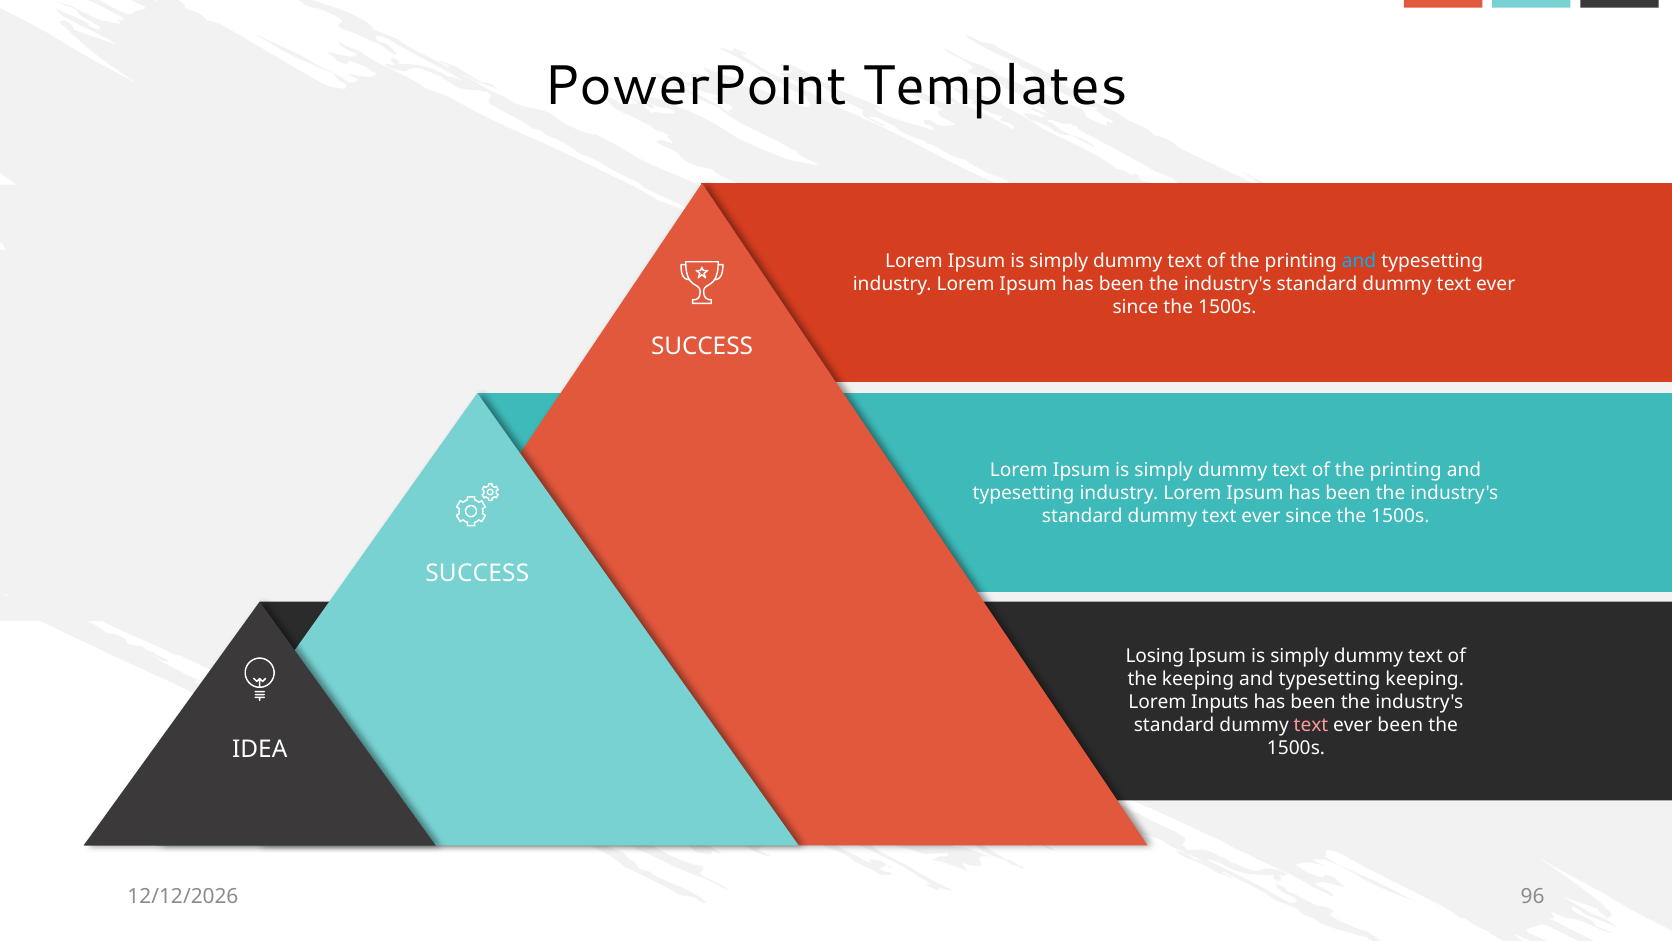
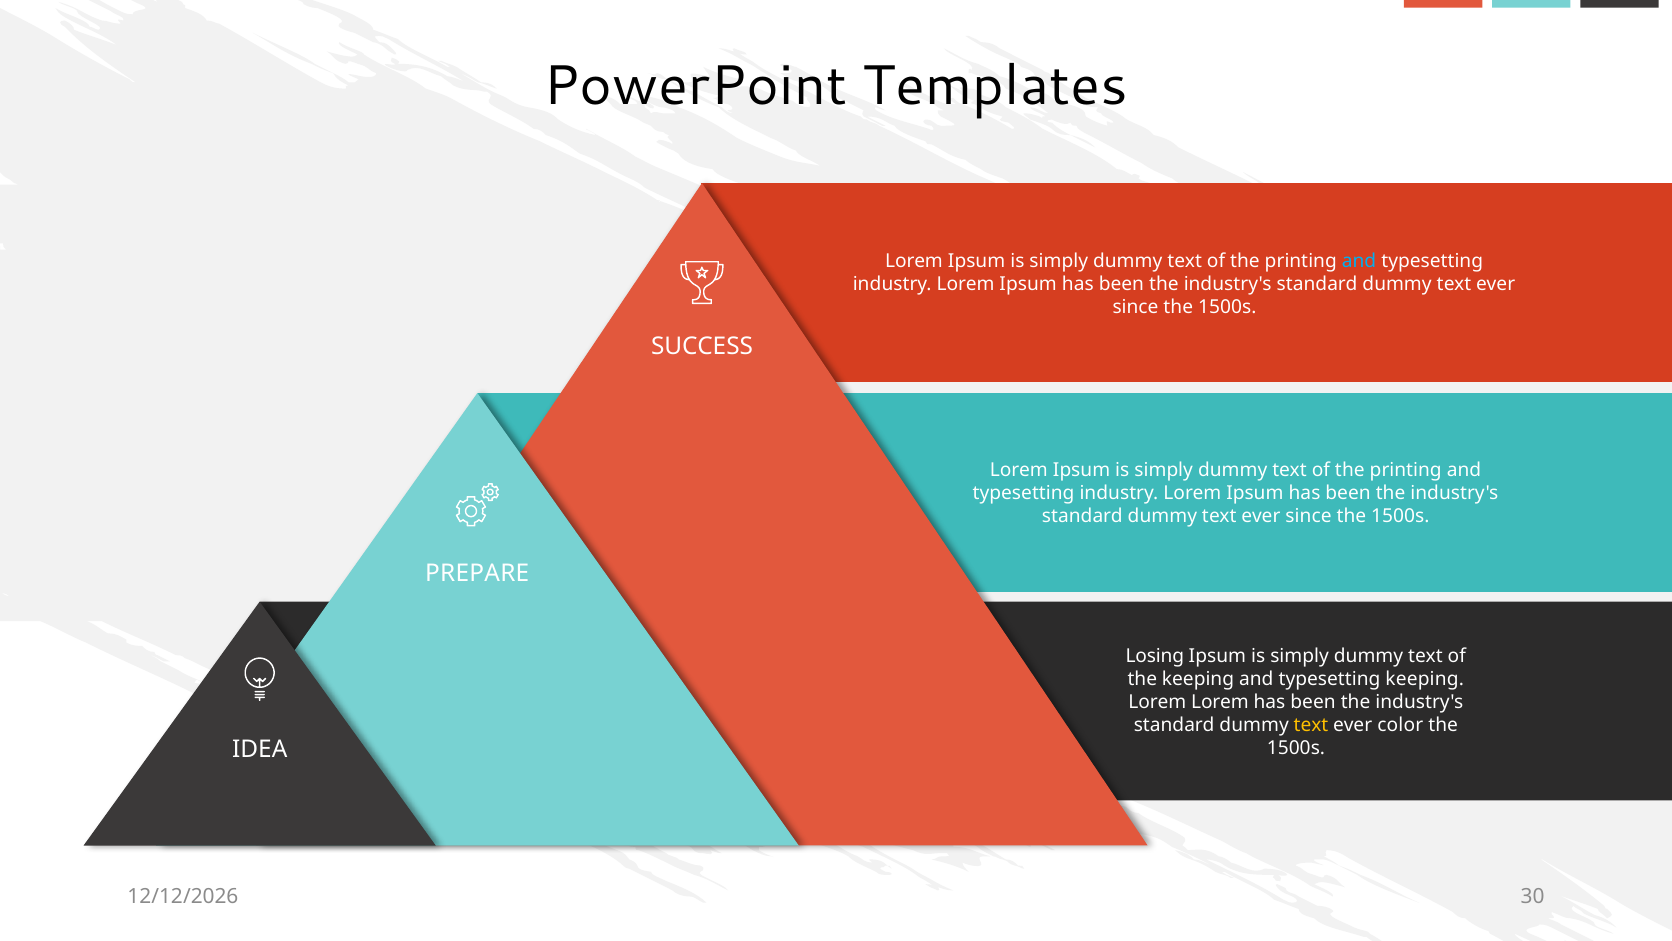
SUCCESS: SUCCESS -> PREPARE (477, 573)
Lorem Inputs: Inputs -> Lorem (1220, 702)
text colour: pink -> yellow (1311, 725)
ever been: been -> color (1400, 725)
96: 96 -> 30 (1533, 896)
